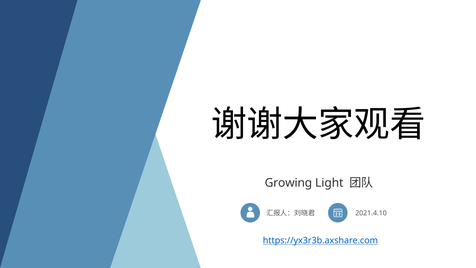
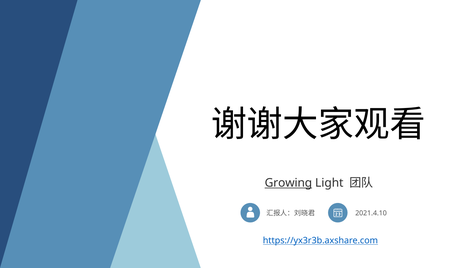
Growing underline: none -> present (288, 183)
